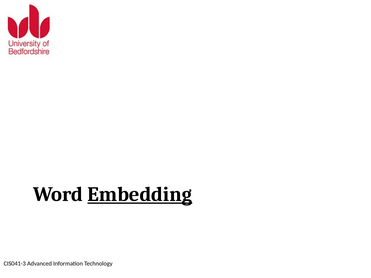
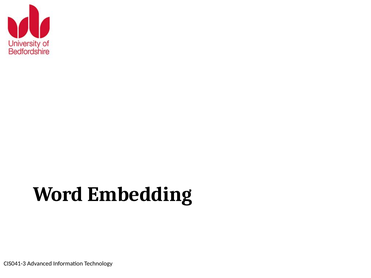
Embedding underline: present -> none (140, 194)
